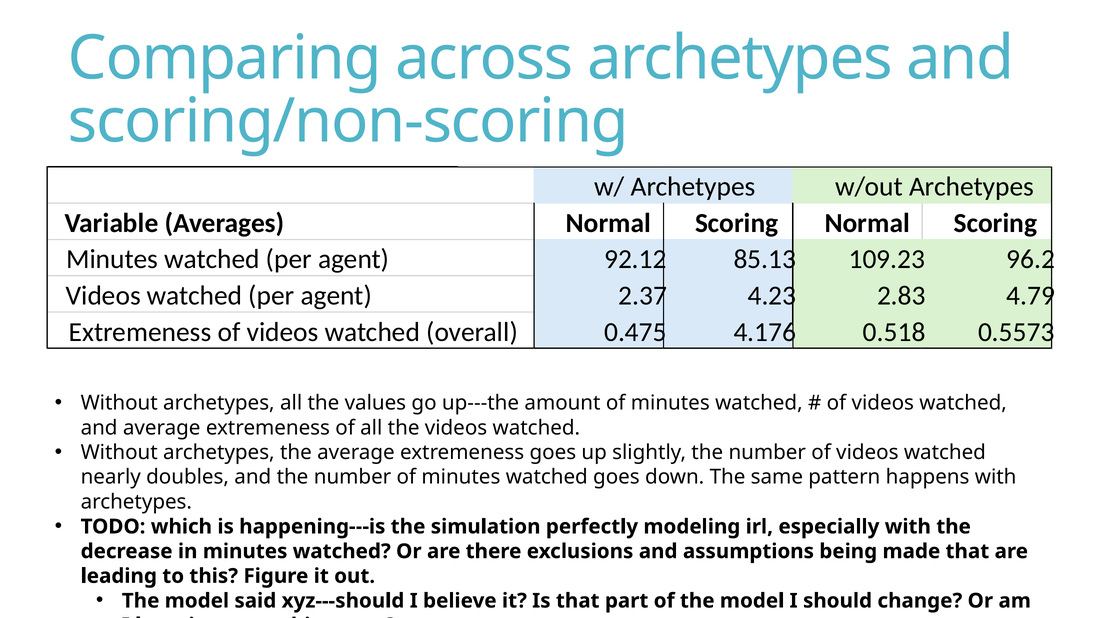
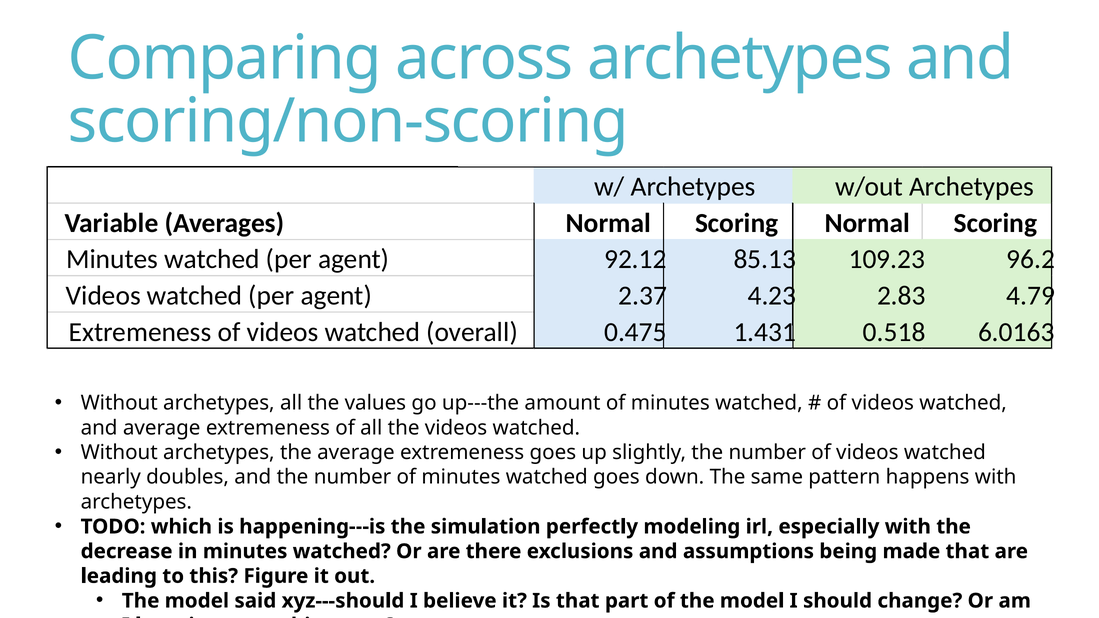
4.176: 4.176 -> 1.431 (765, 332)
0.5573: 0.5573 -> 6.0163 (1016, 332)
